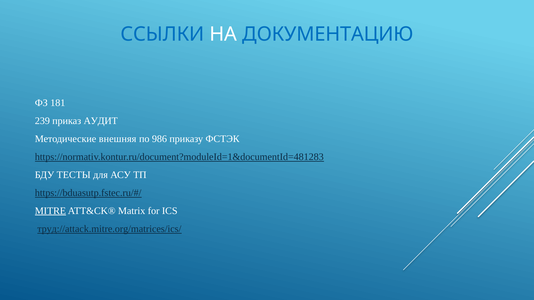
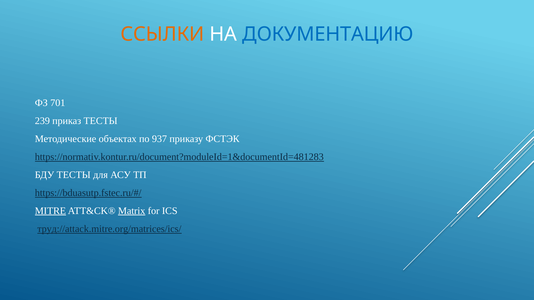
ССЫЛКИ colour: blue -> orange (162, 34)
181: 181 -> 701 (58, 103)
приказ АУДИТ: АУДИТ -> ТЕСТЫ (101, 121)
внешняя: внешняя -> объектах (118, 139)
986: 986 -> 937 (159, 139)
Matrix underline: none -> present (132, 211)
